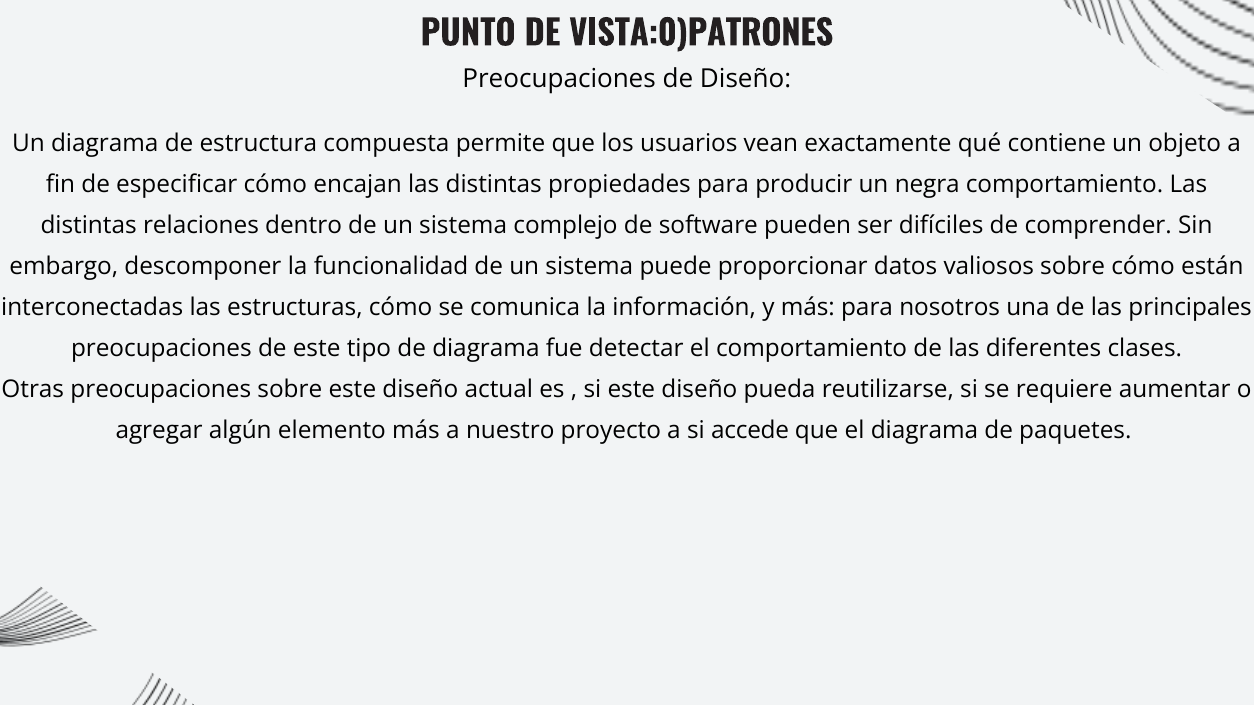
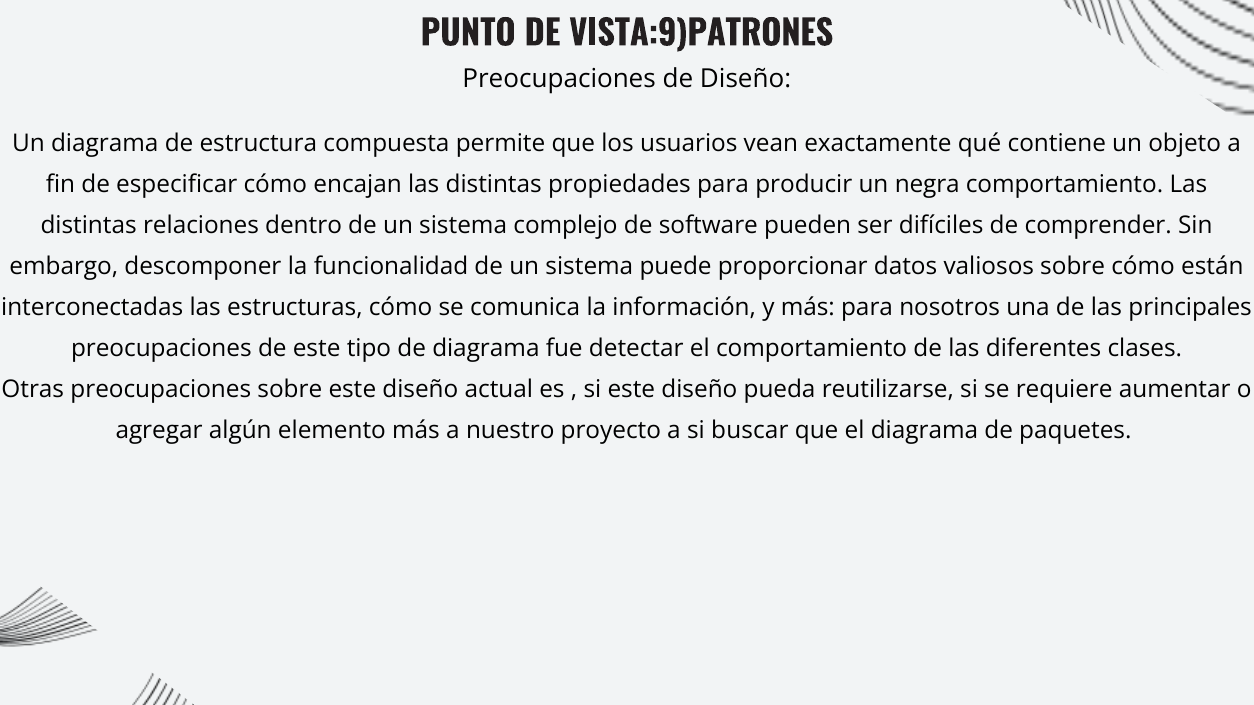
VISTA:0)PATRONES: VISTA:0)PATRONES -> VISTA:9)PATRONES (701, 34)
accede: accede -> buscar (750, 431)
